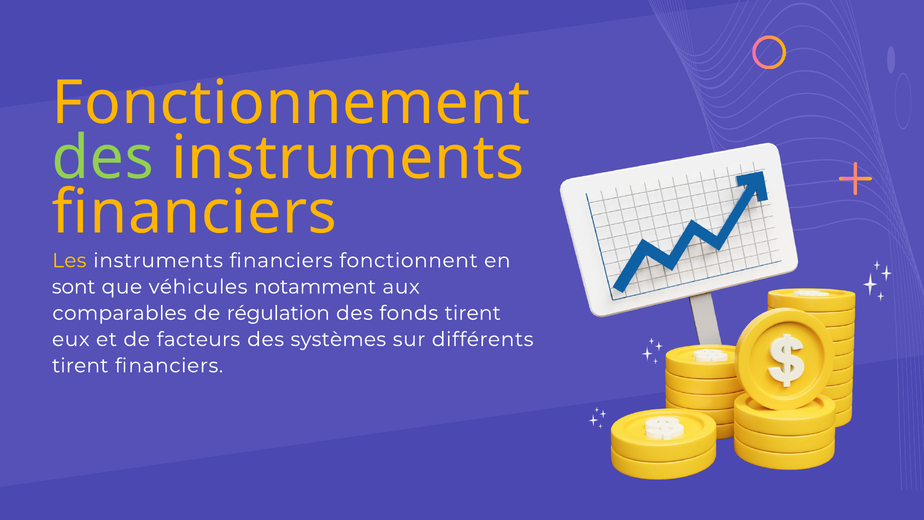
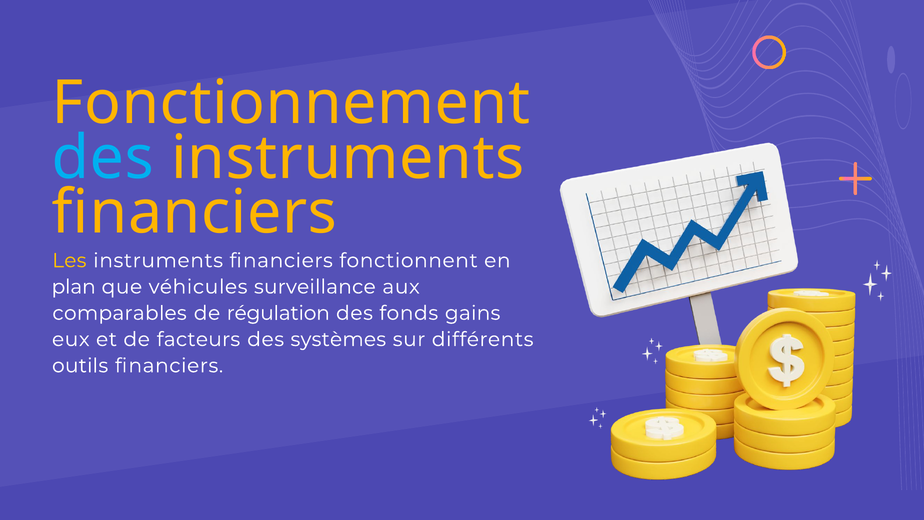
des colour: light green -> light blue (103, 158)
sont: sont -> plan (74, 287)
notamment: notamment -> surveillance (315, 287)
fonds tirent: tirent -> gains (473, 313)
tirent: tirent -> outils (80, 366)
